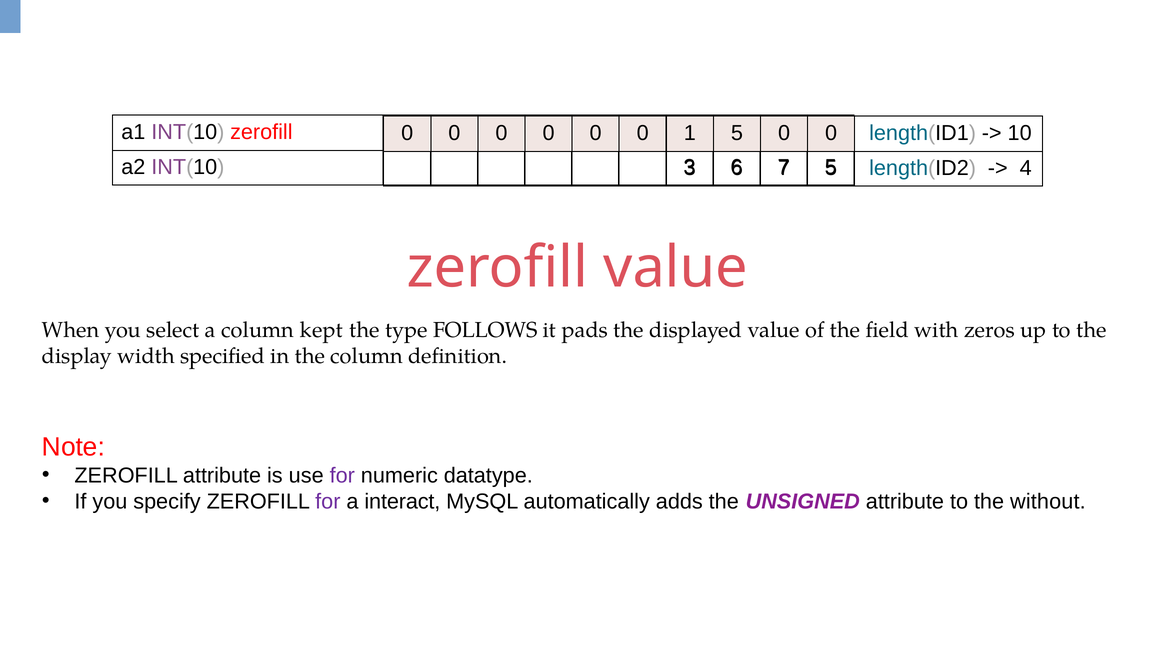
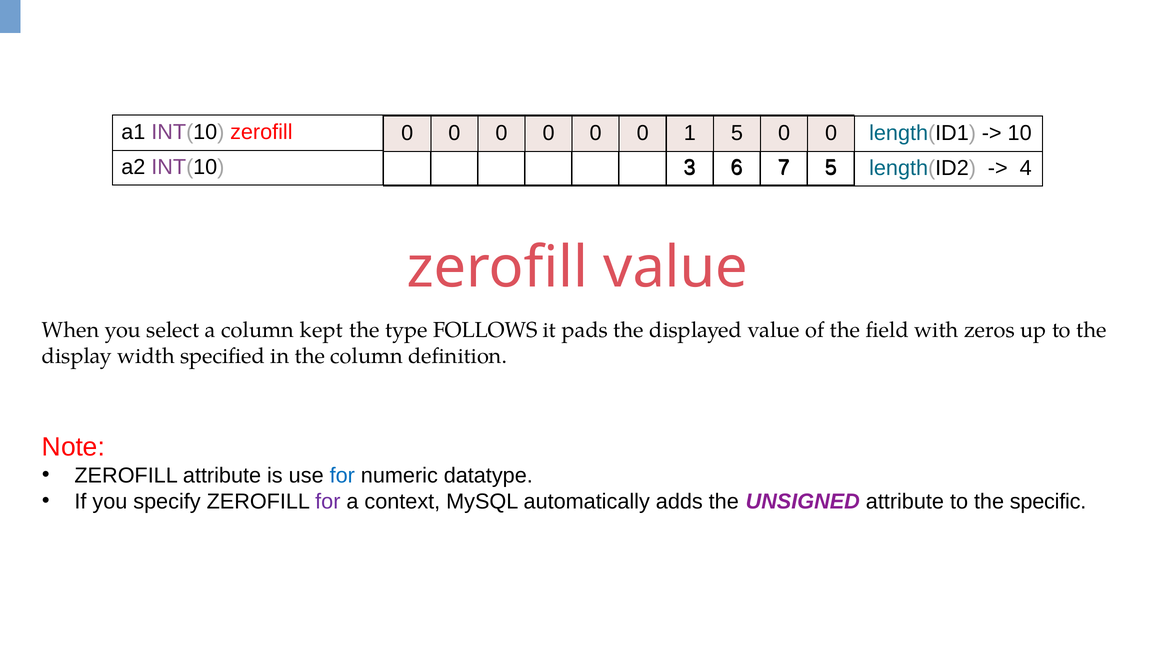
for colour: purple -> blue (342, 475)
interact: interact -> context (402, 501)
without: without -> specific (1048, 501)
